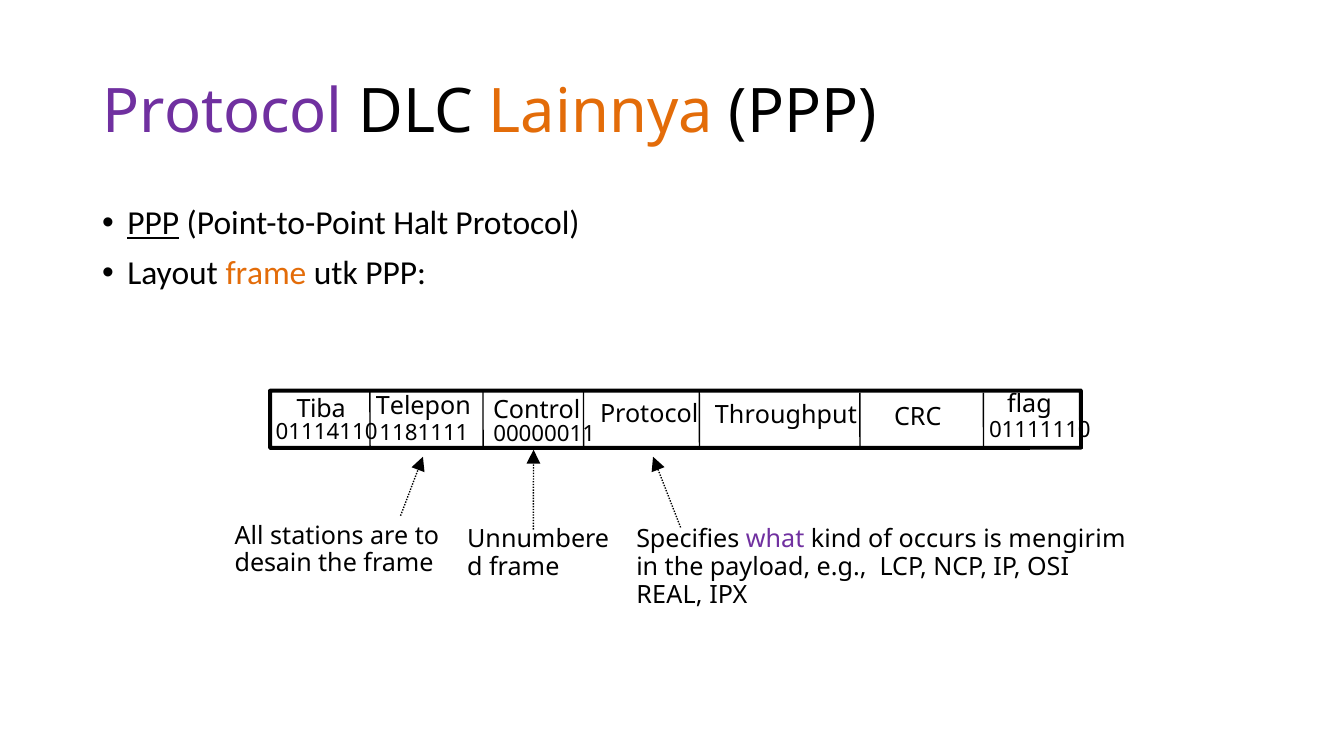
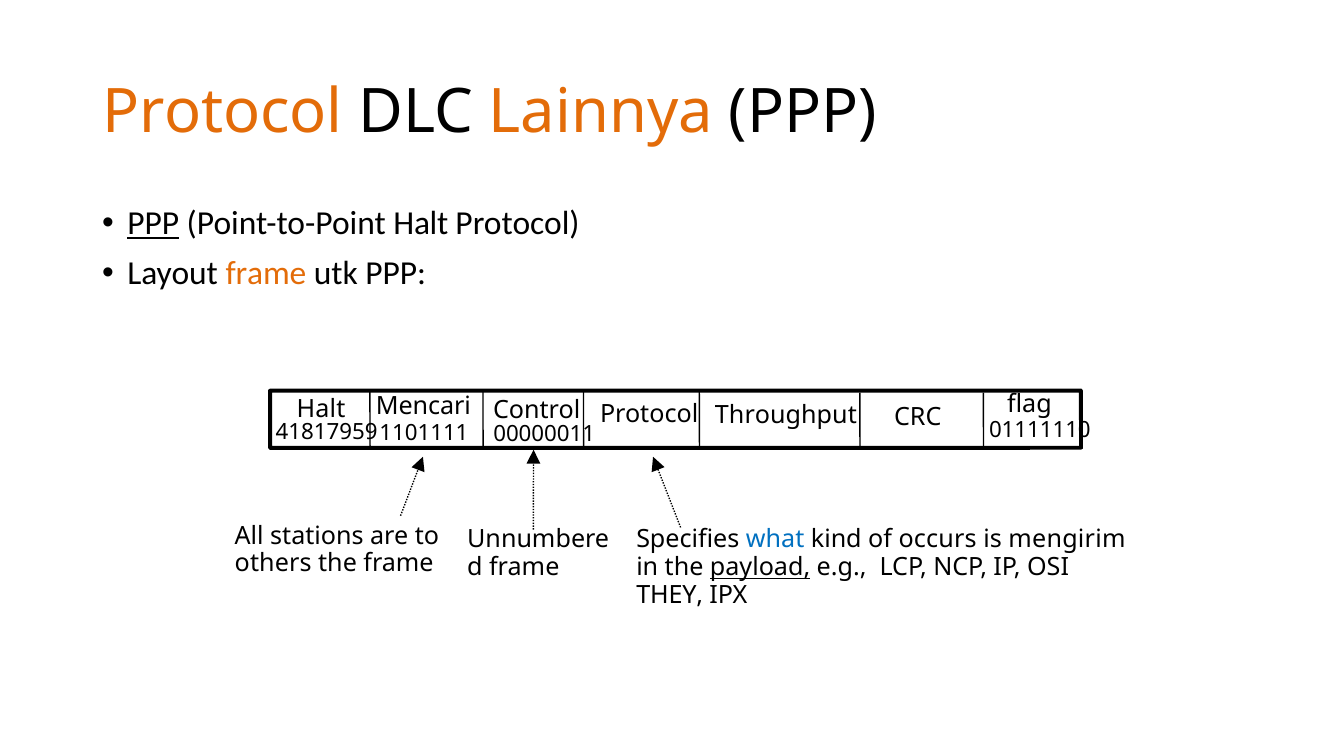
Protocol colour: purple -> orange (222, 113)
Telepon: Telepon -> Mencari (423, 406)
Tiba: Tiba -> Halt (321, 409)
01114110: 01114110 -> 41817959 (327, 432)
1181111: 1181111 -> 1101111 (424, 433)
what colour: purple -> blue (775, 539)
desain: desain -> others (273, 563)
payload underline: none -> present (760, 567)
REAL: REAL -> THEY (670, 595)
